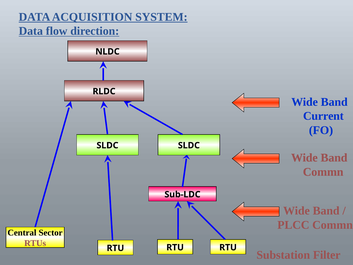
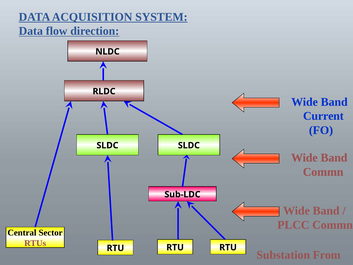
Filter: Filter -> From (327, 255)
